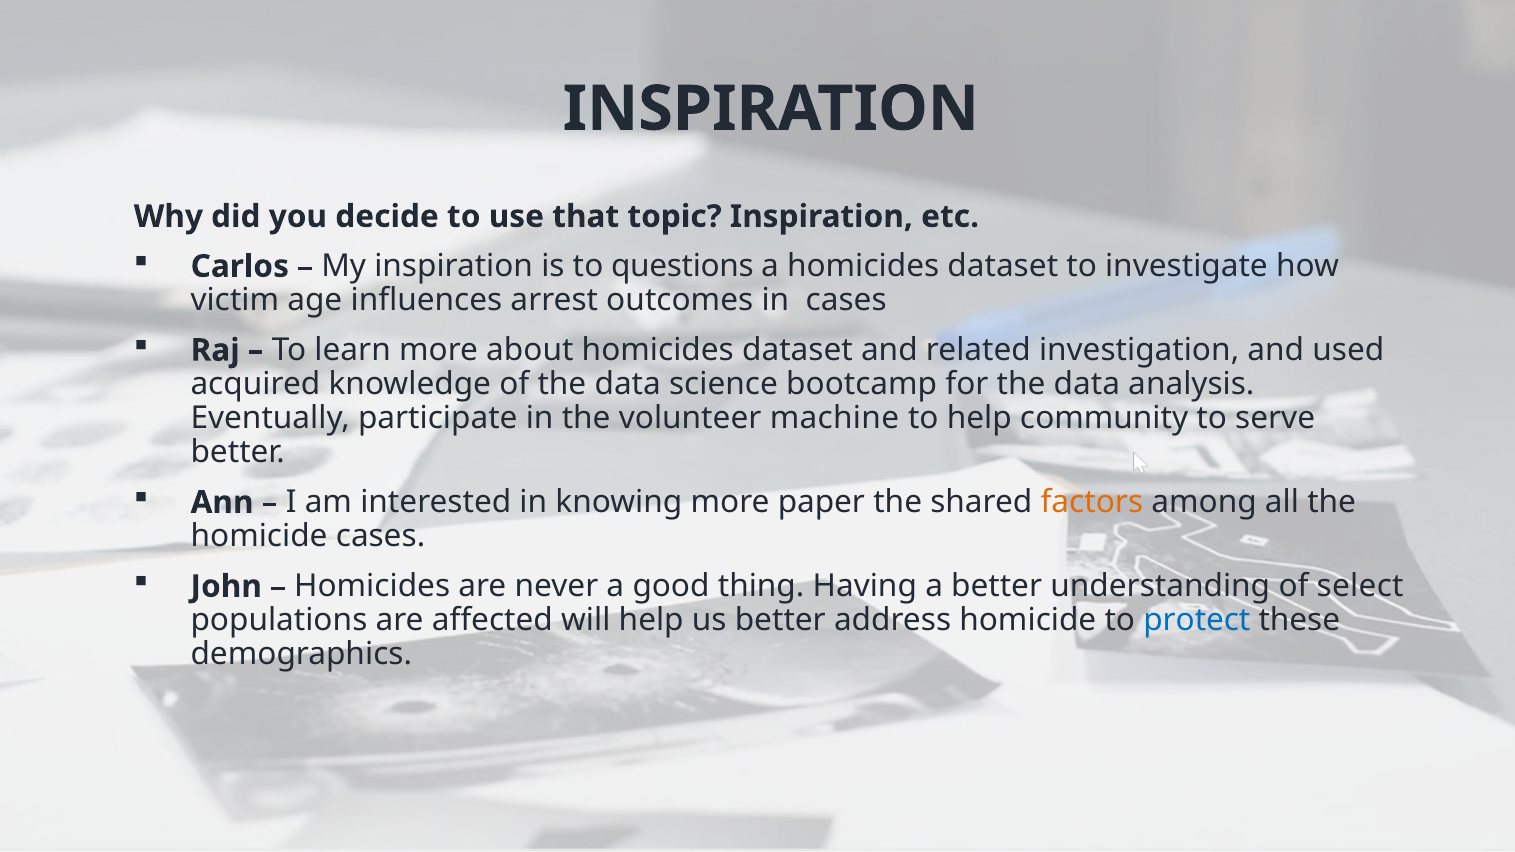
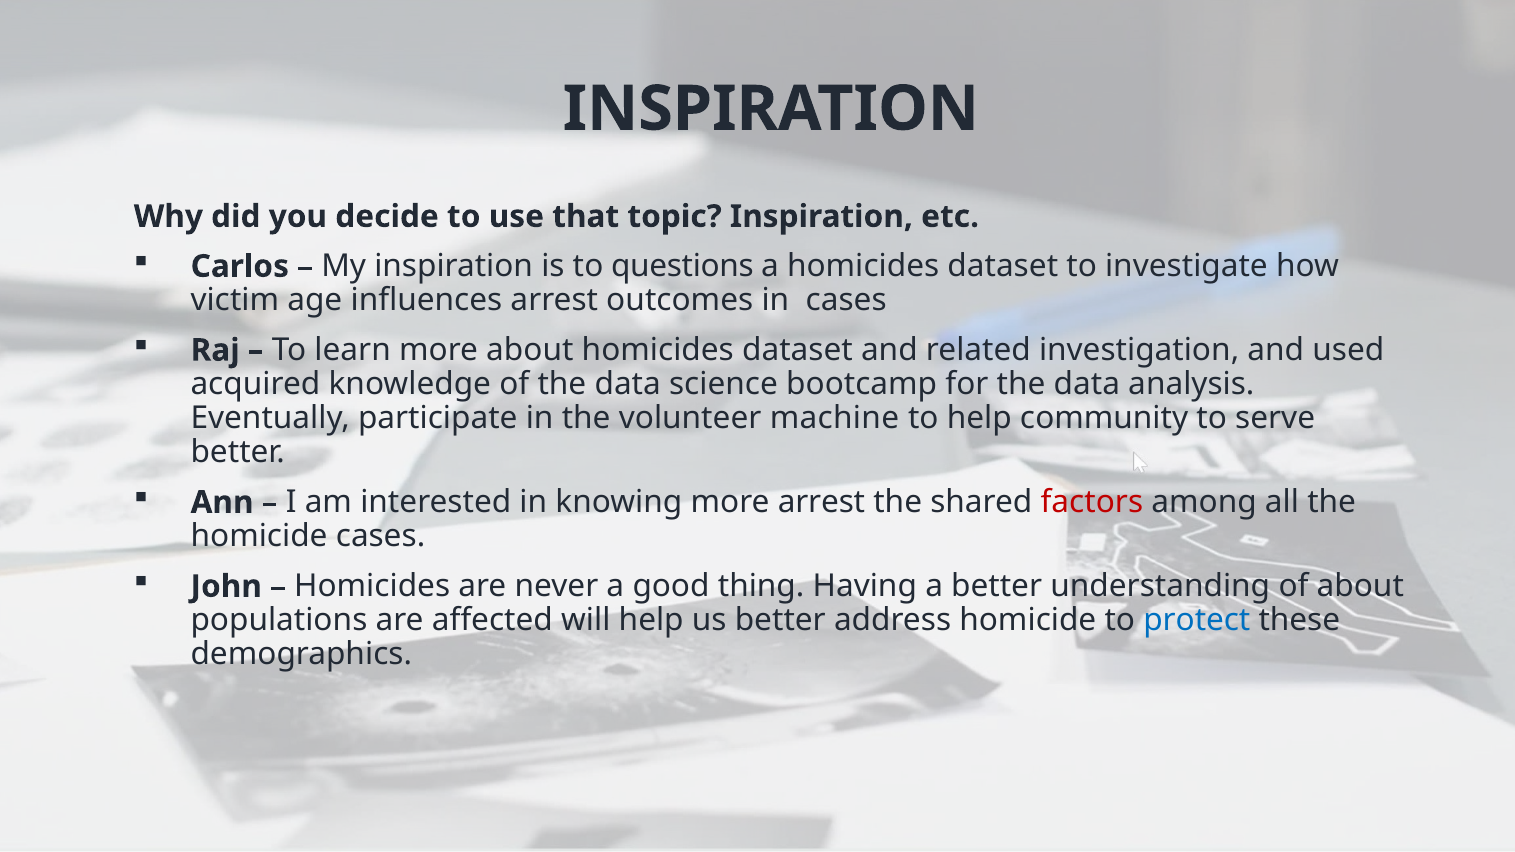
more paper: paper -> arrest (821, 503)
factors colour: orange -> red (1092, 503)
of select: select -> about (1360, 587)
